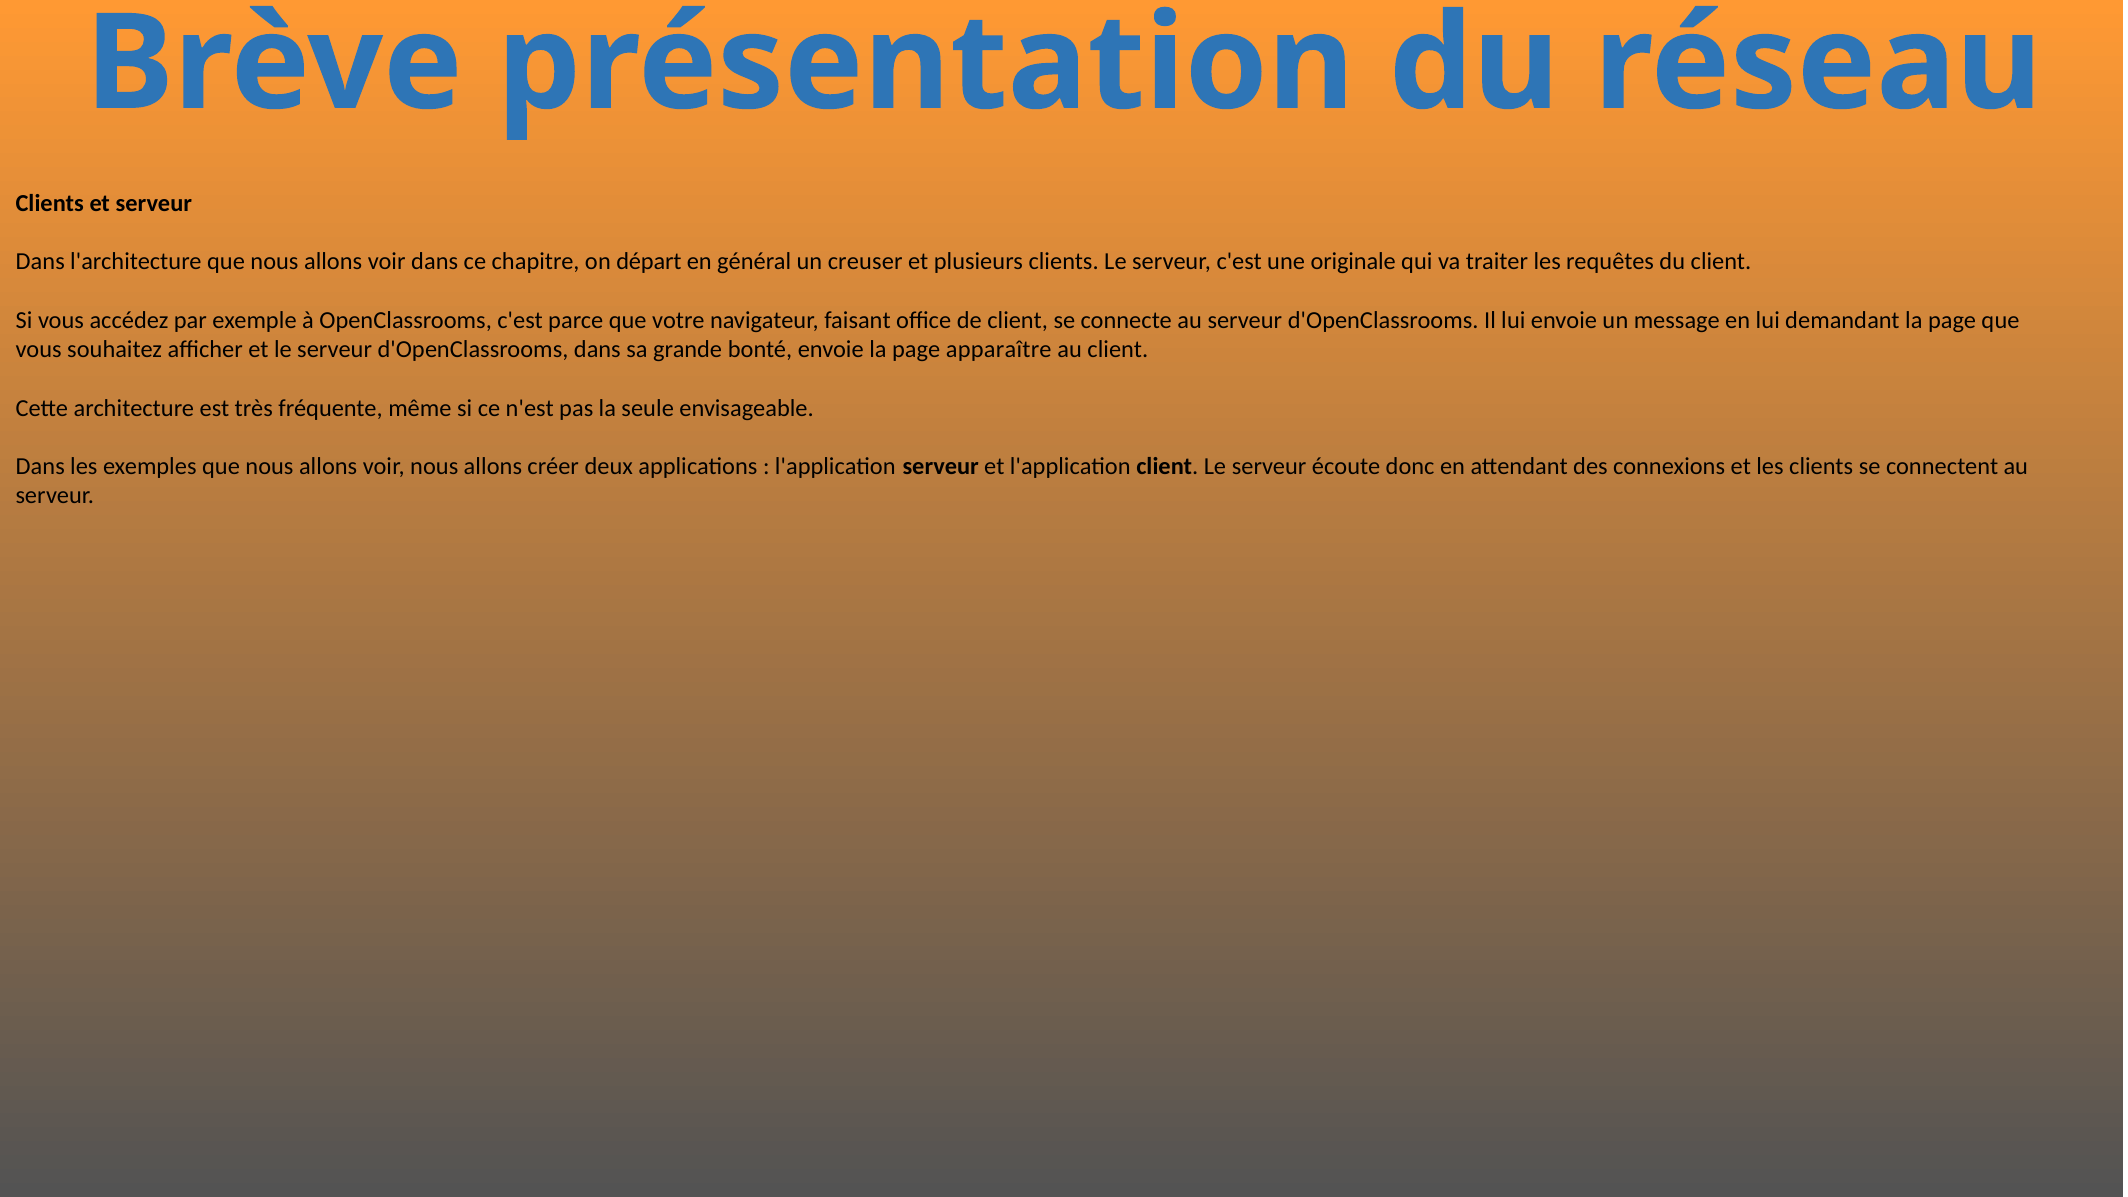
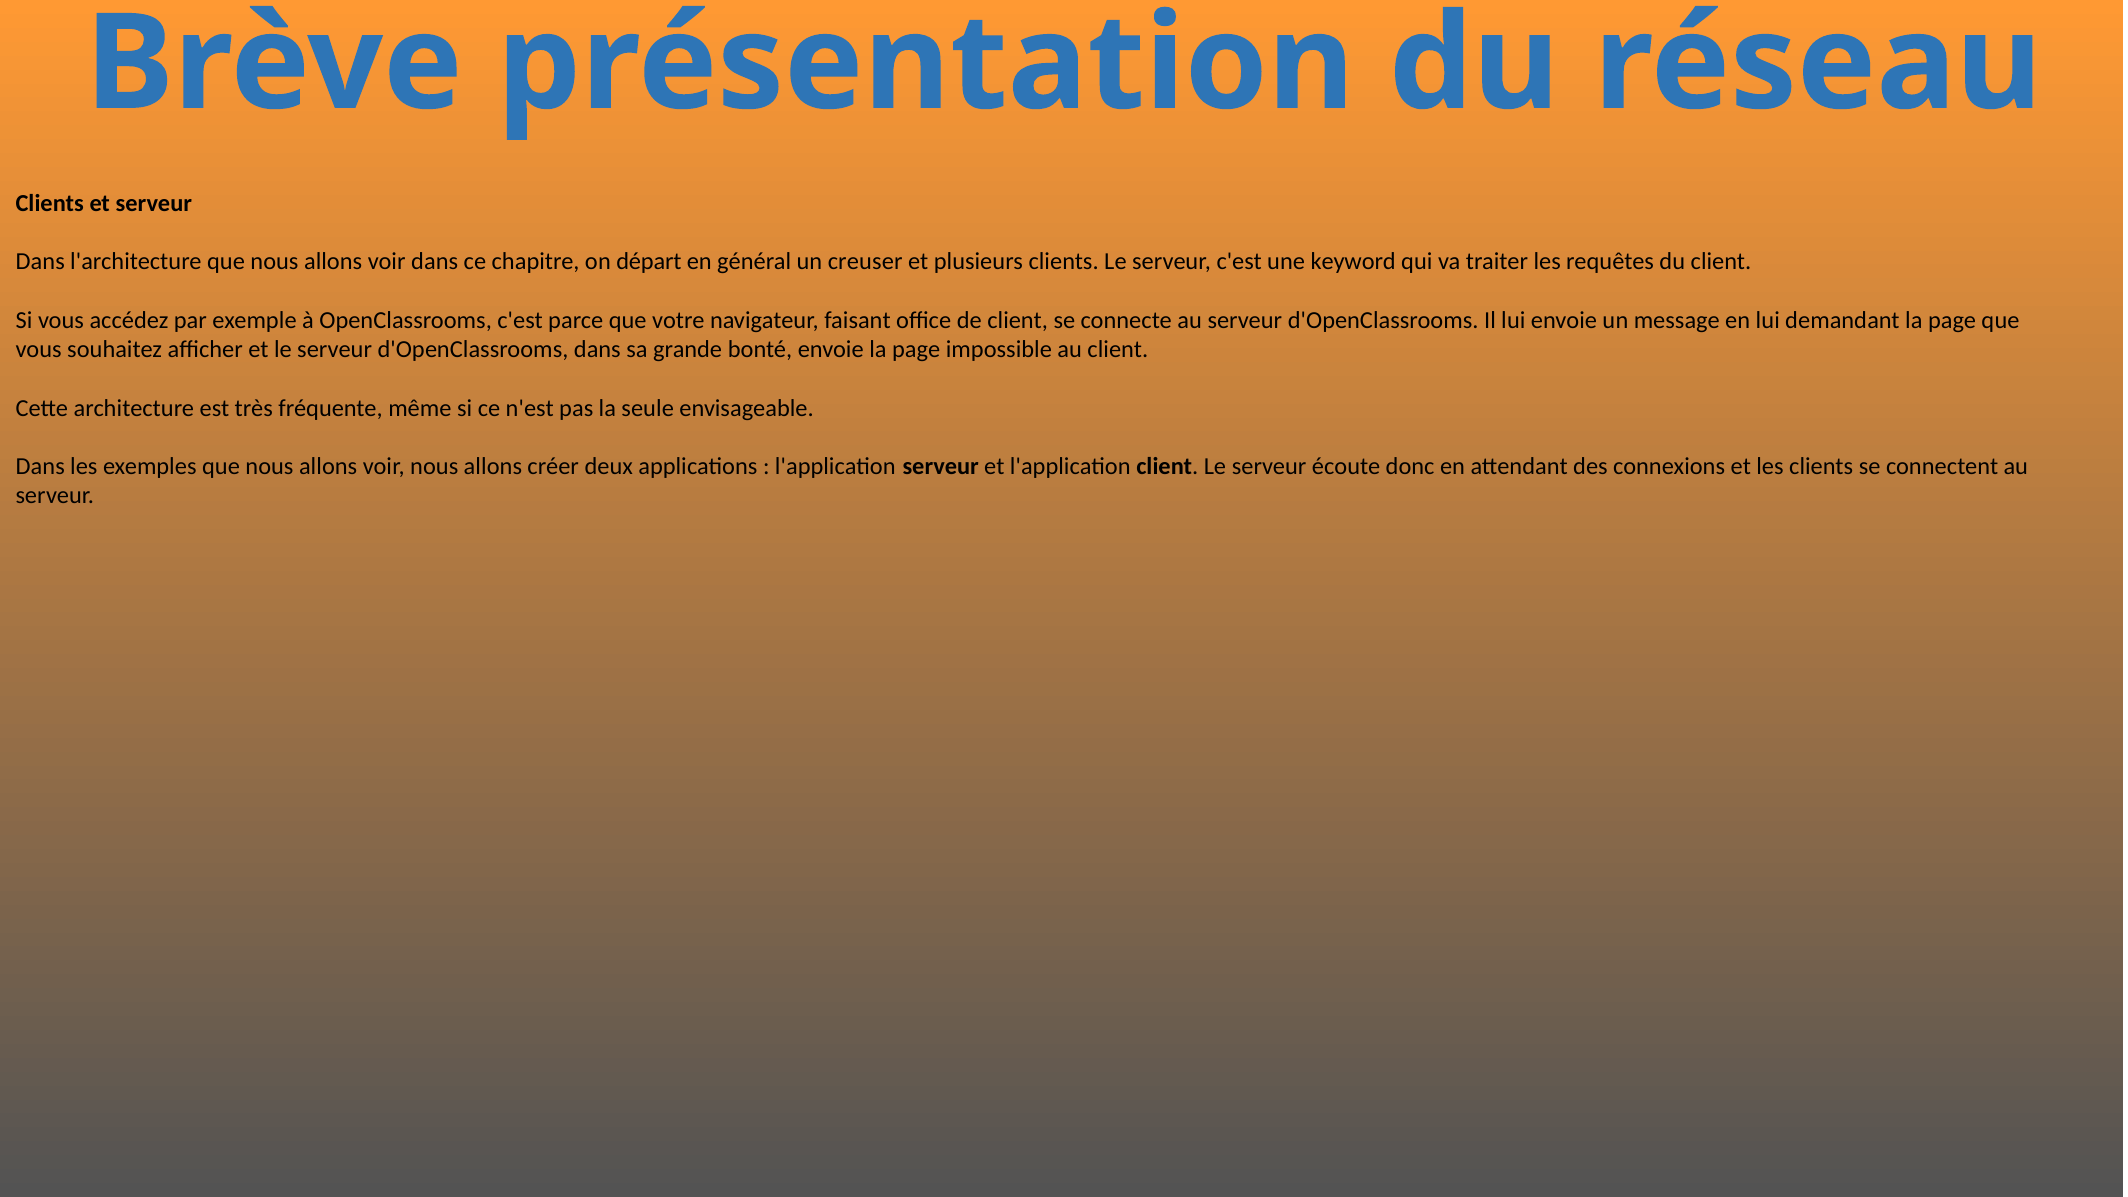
originale: originale -> keyword (1353, 262)
apparaître: apparaître -> impossible (999, 349)
